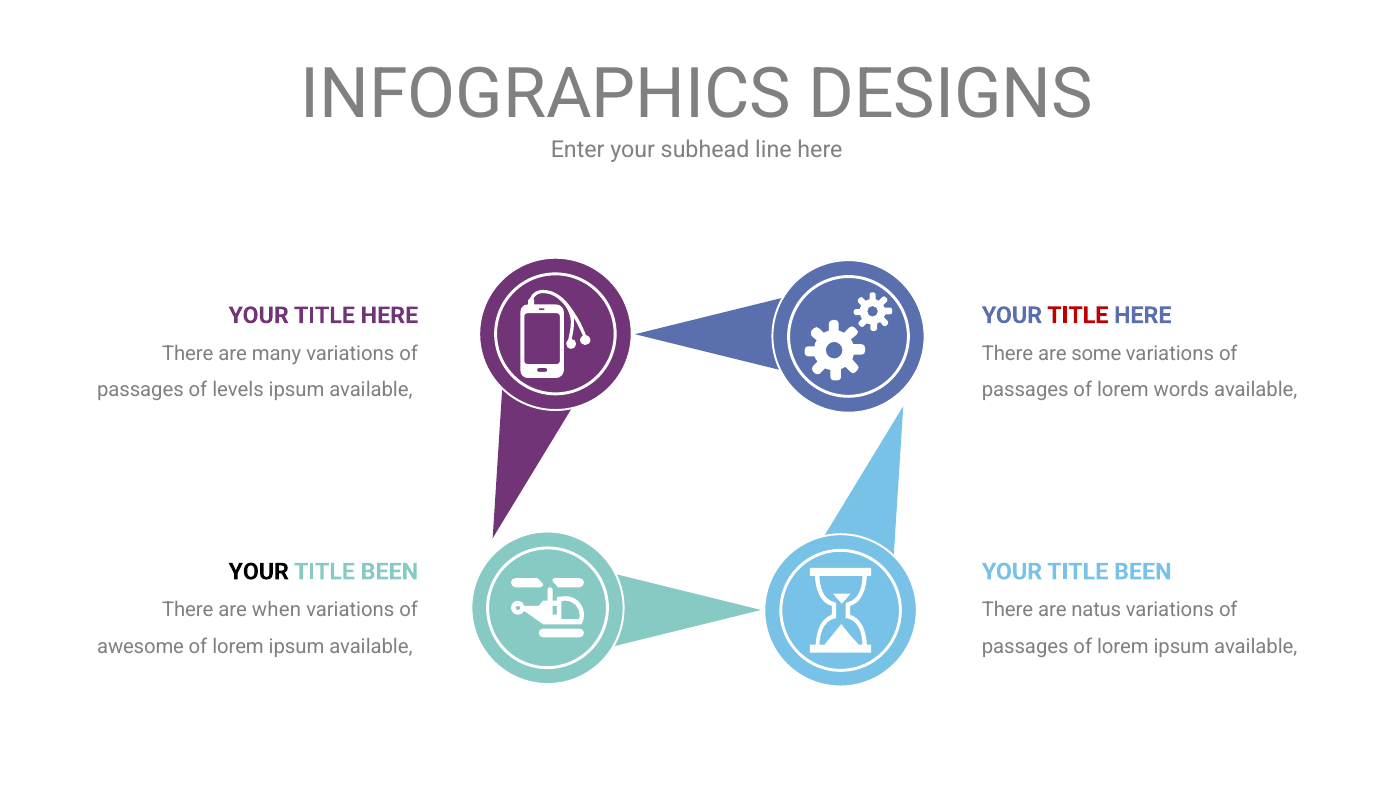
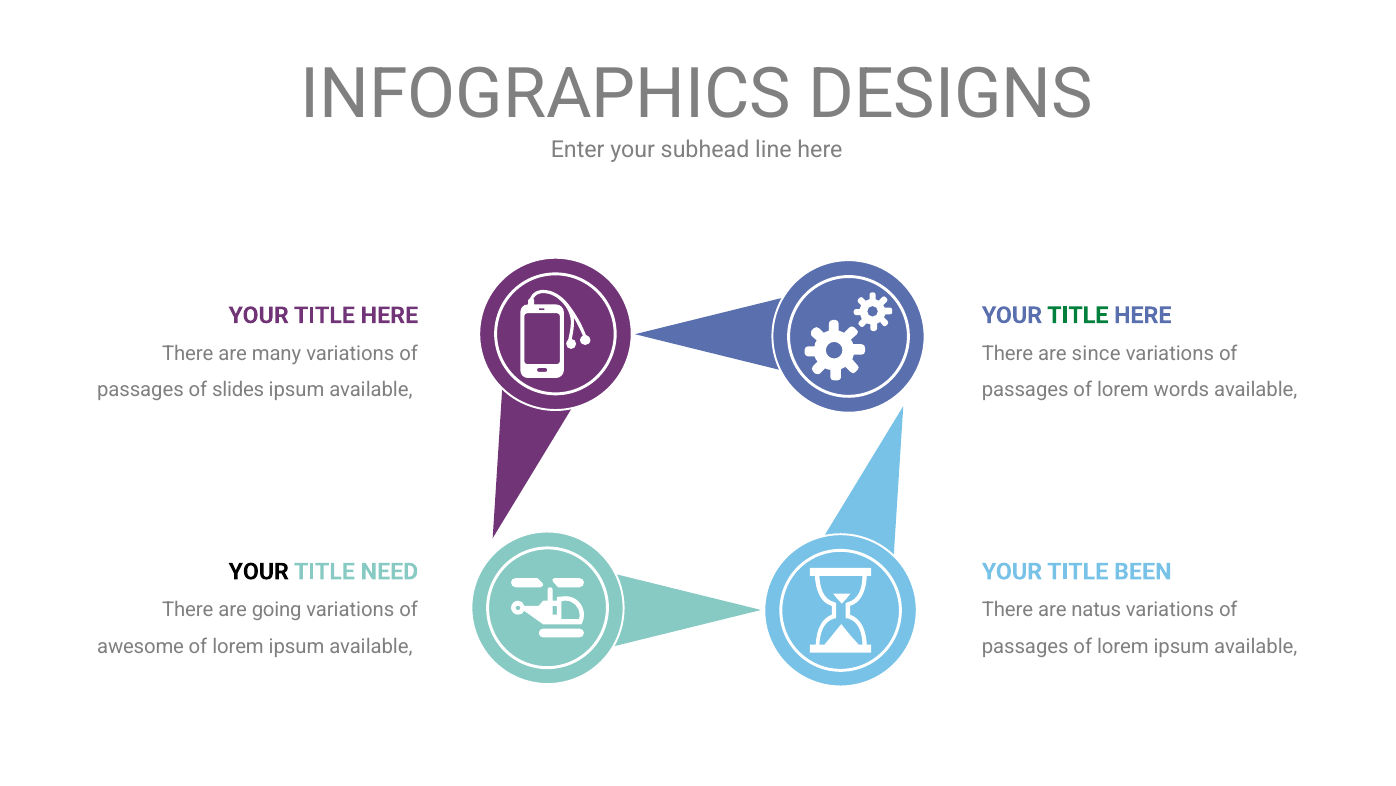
TITLE colour: red -> green (1078, 315)
some: some -> since (1096, 353)
levels: levels -> slides (238, 390)
BEEN: BEEN -> NEED (389, 571)
when: when -> going (277, 609)
